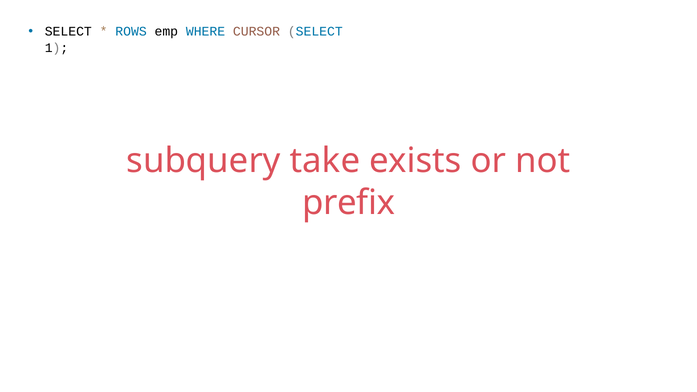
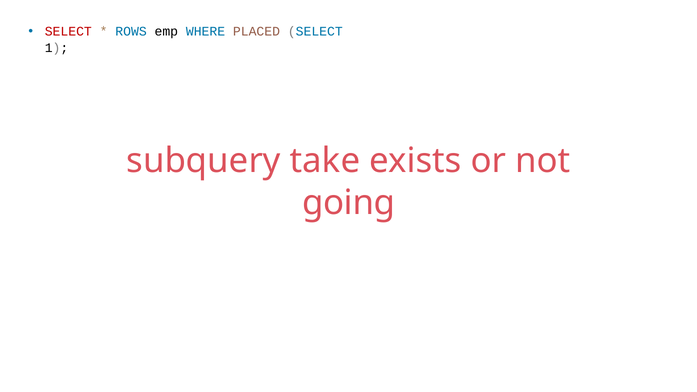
SELECT colour: black -> red (68, 31)
CURSOR: CURSOR -> PLACED (256, 31)
prefix: prefix -> going (349, 203)
